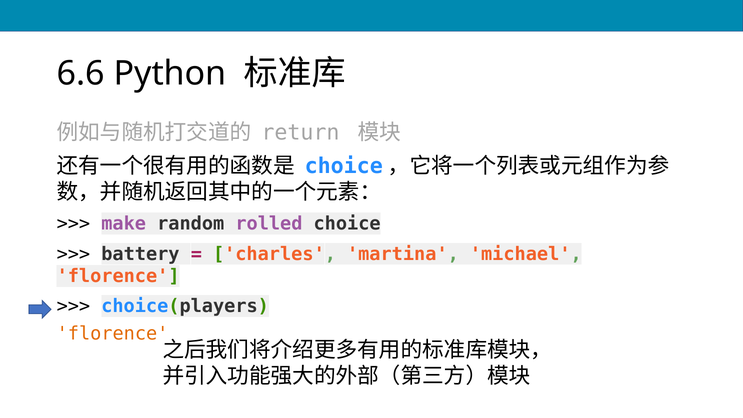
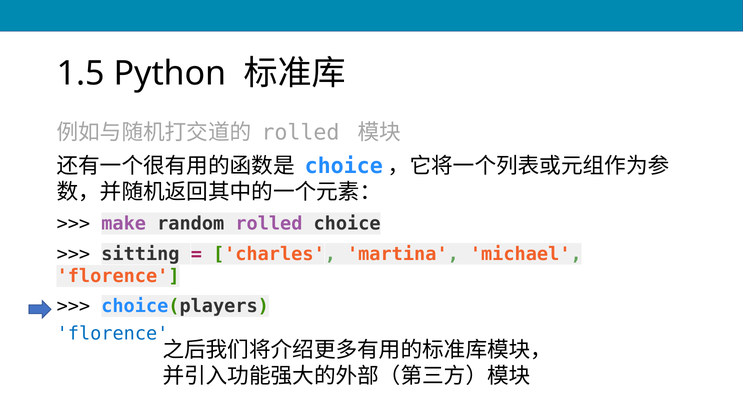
6.6: 6.6 -> 1.5 (81, 74)
return: return -> rolled (300, 133)
battery: battery -> sitting (140, 254)
florence colour: orange -> blue (113, 334)
